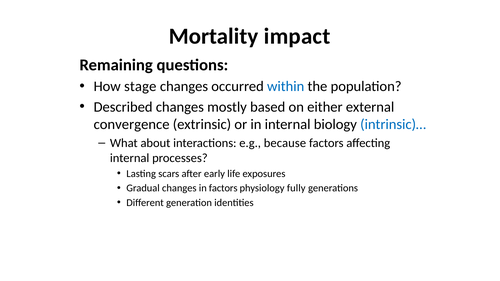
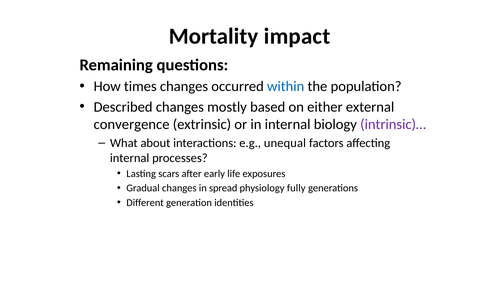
stage: stage -> times (140, 87)
intrinsic)… colour: blue -> purple (393, 124)
because: because -> unequal (285, 143)
in factors: factors -> spread (223, 188)
